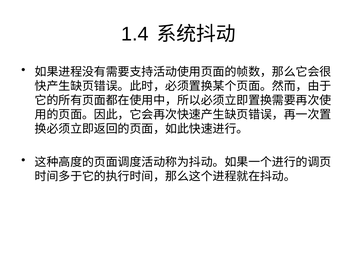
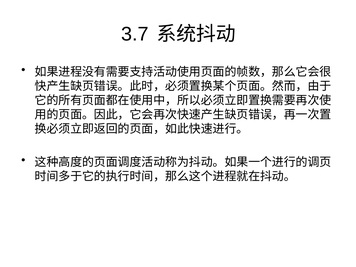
1.4: 1.4 -> 3.7 (135, 34)
